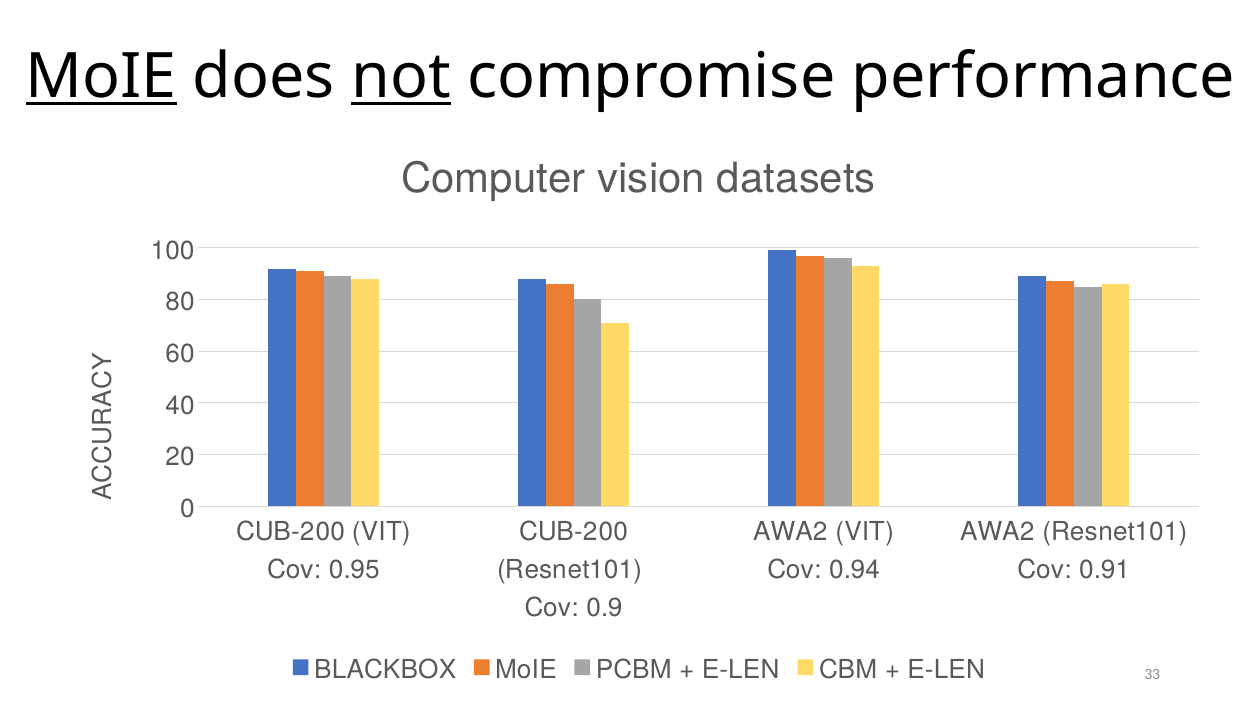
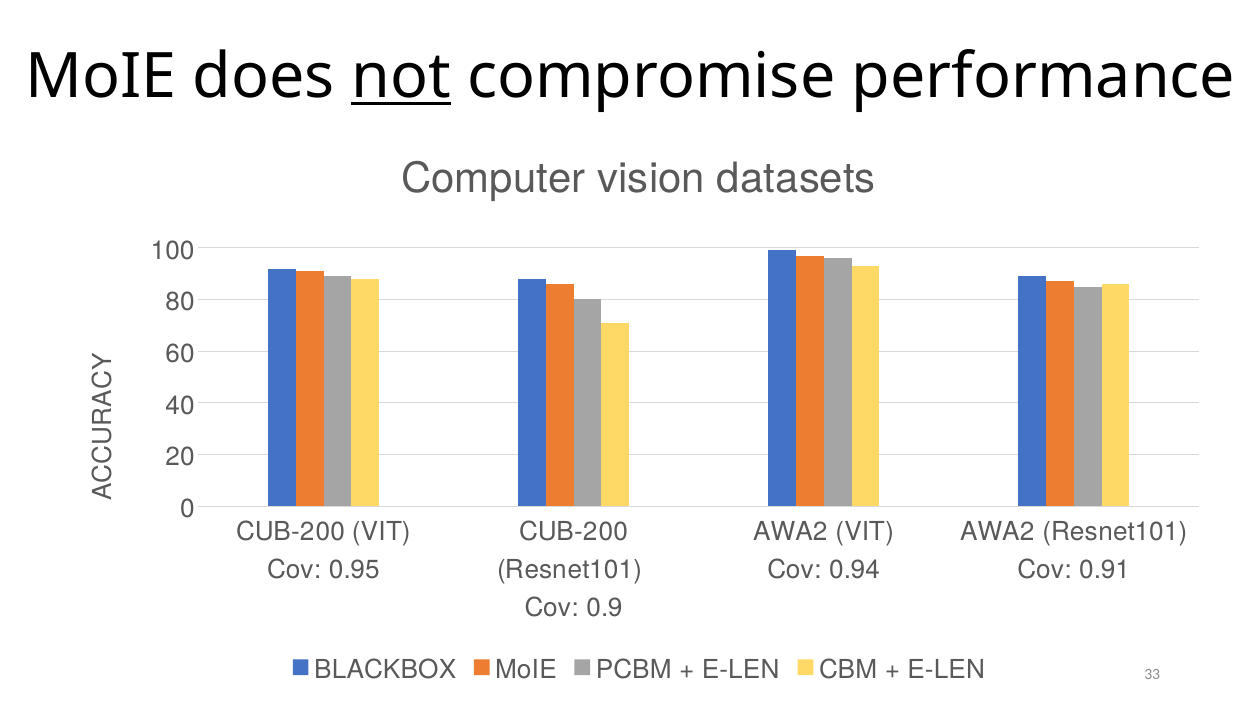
MoIE underline: present -> none (101, 76)
